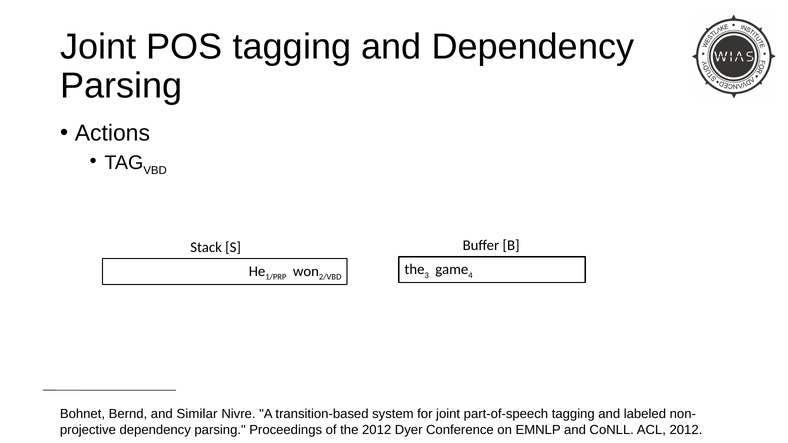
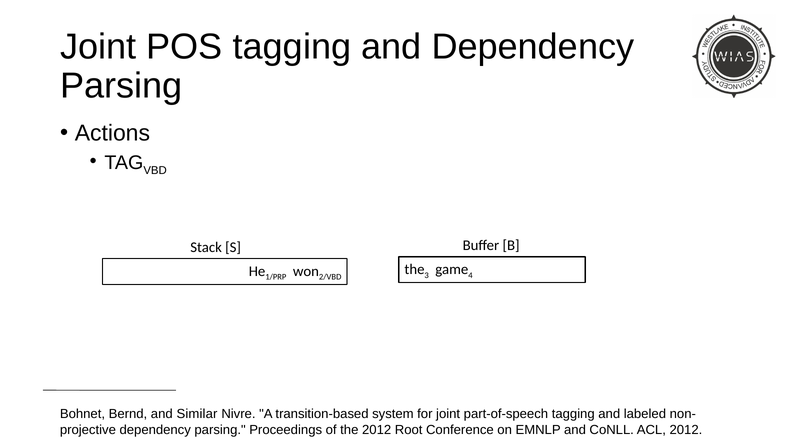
Dyer: Dyer -> Root (409, 430)
